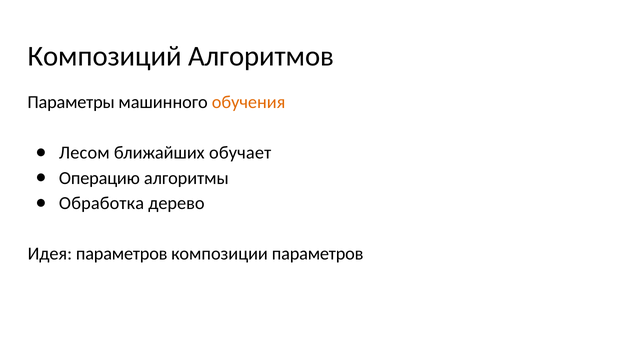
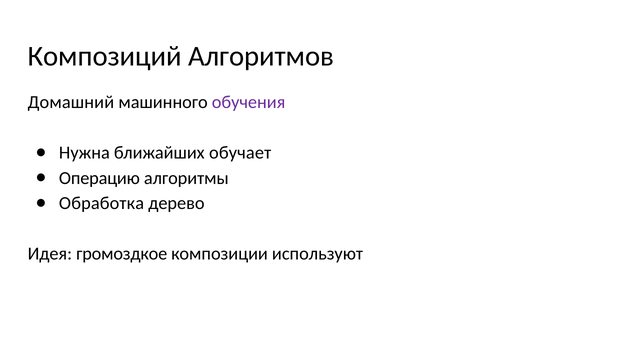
Параметры: Параметры -> Домашний (71, 102)
обучения colour: orange -> purple (249, 102)
Лесом: Лесом -> Нужна (84, 153)
Идея параметров: параметров -> громоздкое (122, 254)
композиции параметров: параметров -> используют (318, 254)
